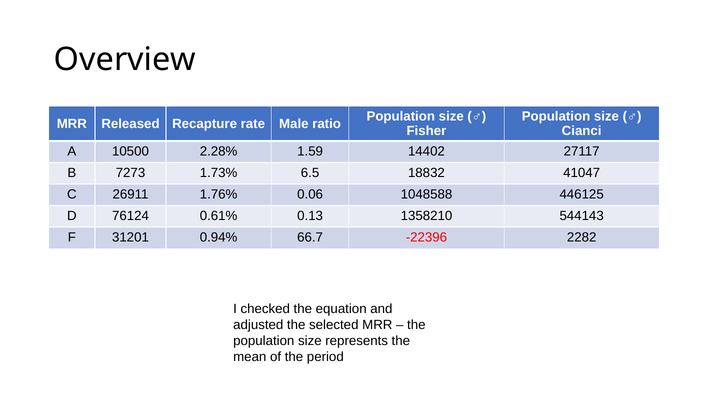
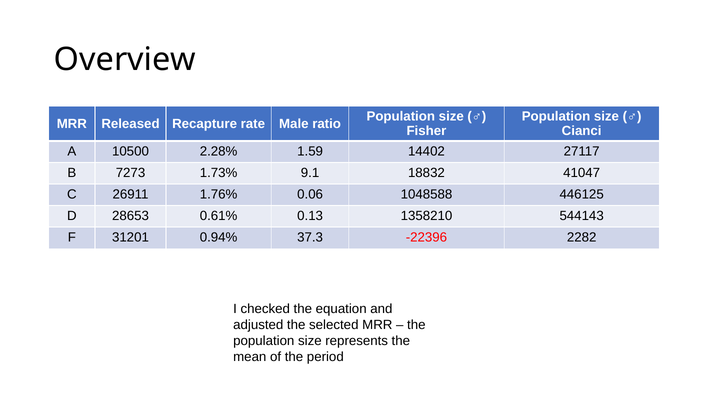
6.5: 6.5 -> 9.1 (310, 173)
76124: 76124 -> 28653 (130, 216)
66.7: 66.7 -> 37.3 (310, 238)
